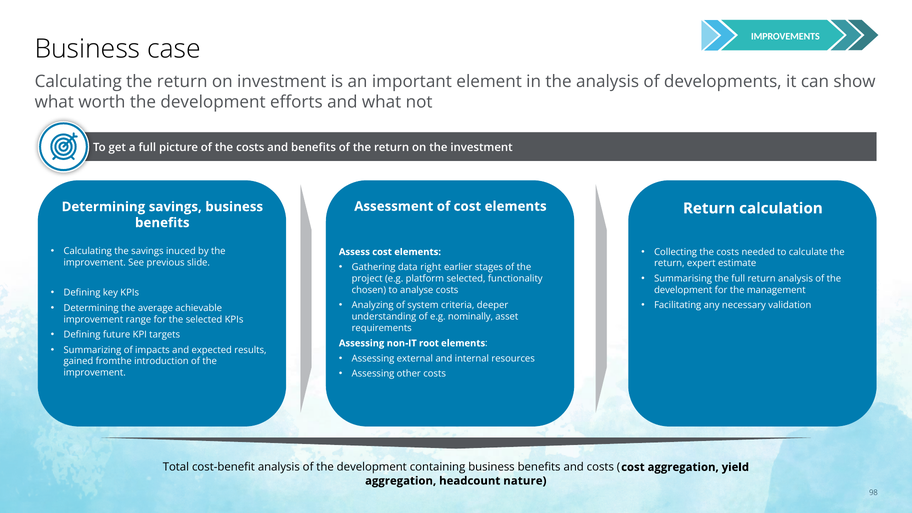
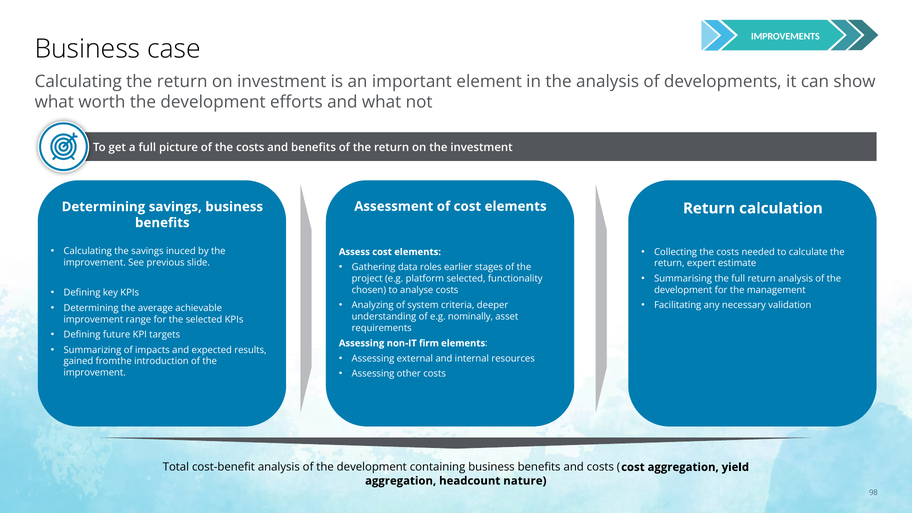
right: right -> roles (431, 267)
root: root -> firm (429, 343)
